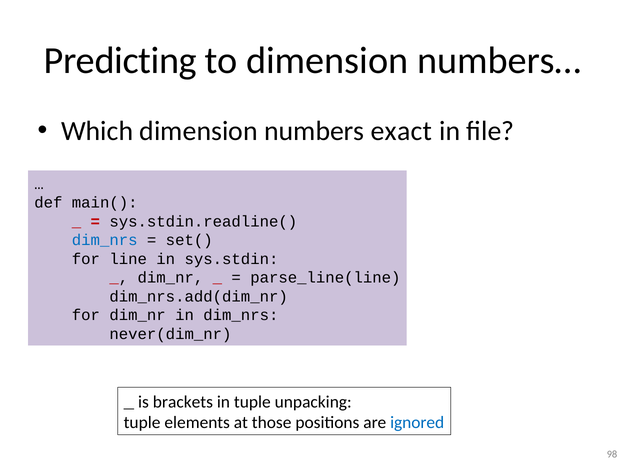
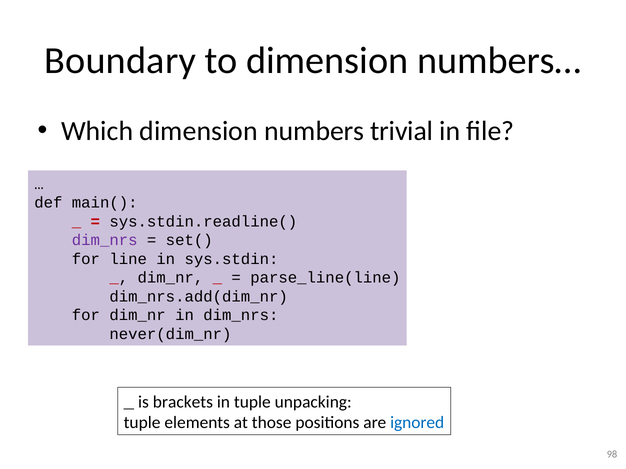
Predicting: Predicting -> Boundary (120, 61)
exact: exact -> trivial (402, 131)
dim_nrs colour: blue -> purple (105, 241)
